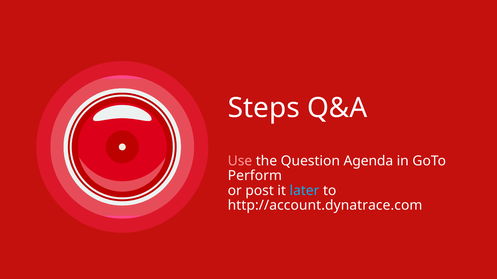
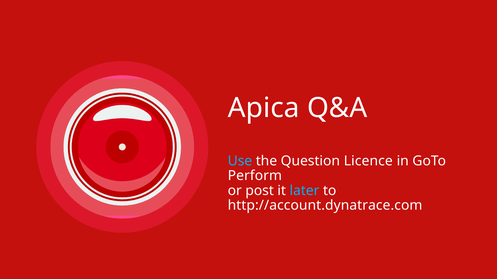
Steps: Steps -> Apica (264, 108)
Use colour: pink -> light blue (240, 161)
Agenda: Agenda -> Licence (368, 161)
